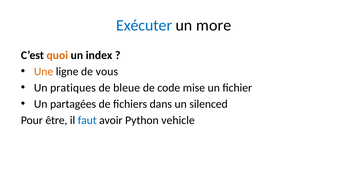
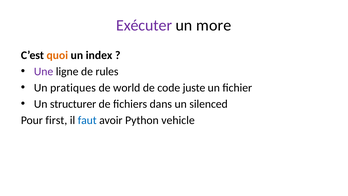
Exécuter colour: blue -> purple (144, 25)
Une colour: orange -> purple (44, 71)
vous: vous -> rules (107, 71)
bleue: bleue -> world (127, 88)
mise: mise -> juste (194, 88)
partagées: partagées -> structurer (73, 104)
être: être -> first (56, 120)
